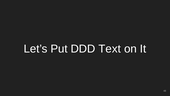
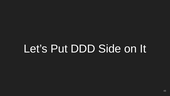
Text: Text -> Side (110, 49)
